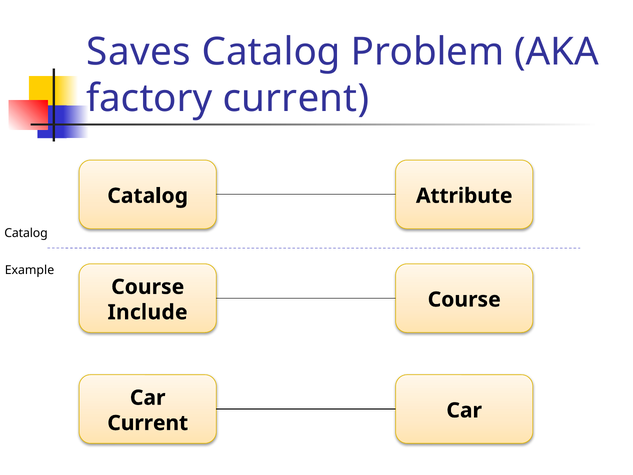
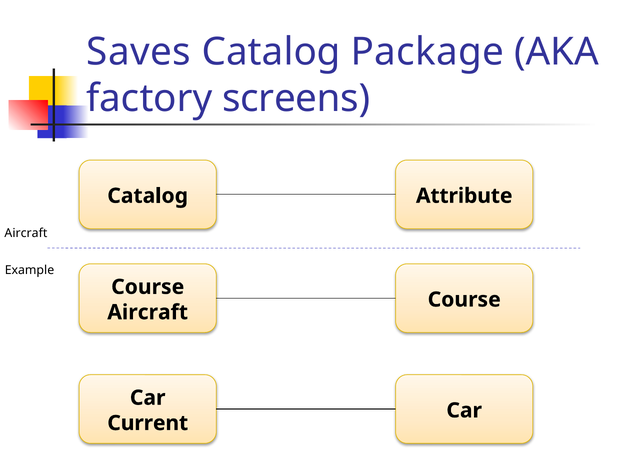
Problem: Problem -> Package (427, 52)
factory current: current -> screens (296, 98)
Catalog: Catalog -> Aircraft (26, 233)
Include: Include -> Aircraft (148, 312)
